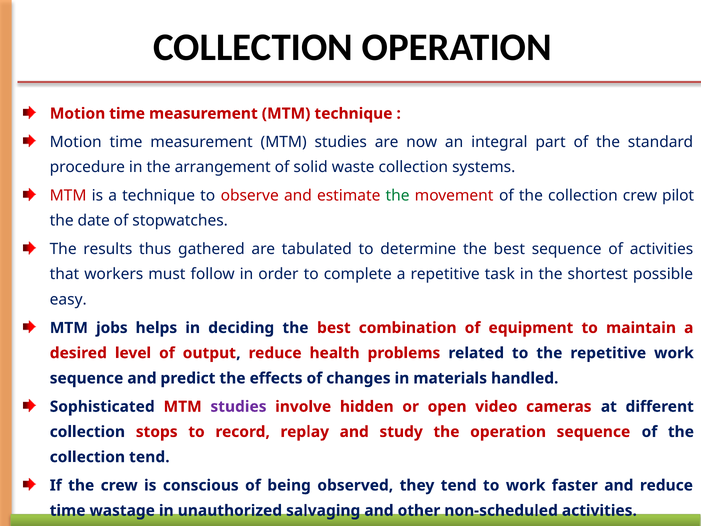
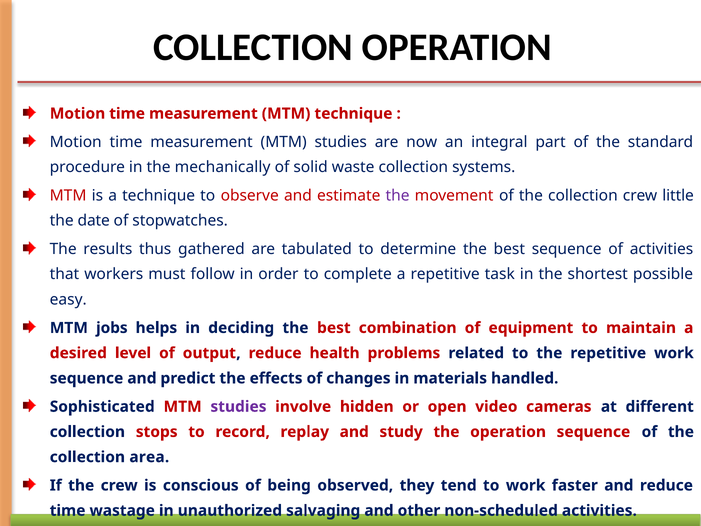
arrangement: arrangement -> mechanically (223, 167)
the colour: green -> purple (398, 195)
pilot: pilot -> little (678, 195)
collection tend: tend -> area (149, 457)
